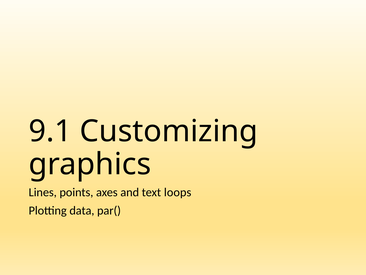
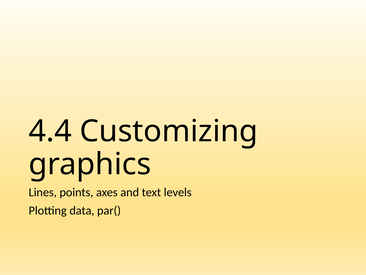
9.1: 9.1 -> 4.4 (50, 131)
loops: loops -> levels (178, 192)
